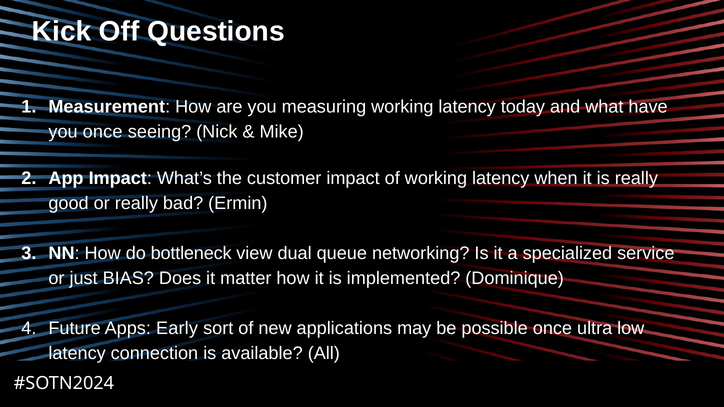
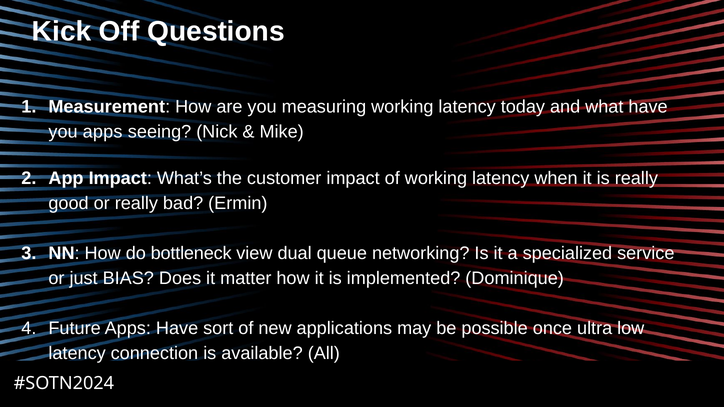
you once: once -> apps (103, 132)
Apps Early: Early -> Have (177, 328)
